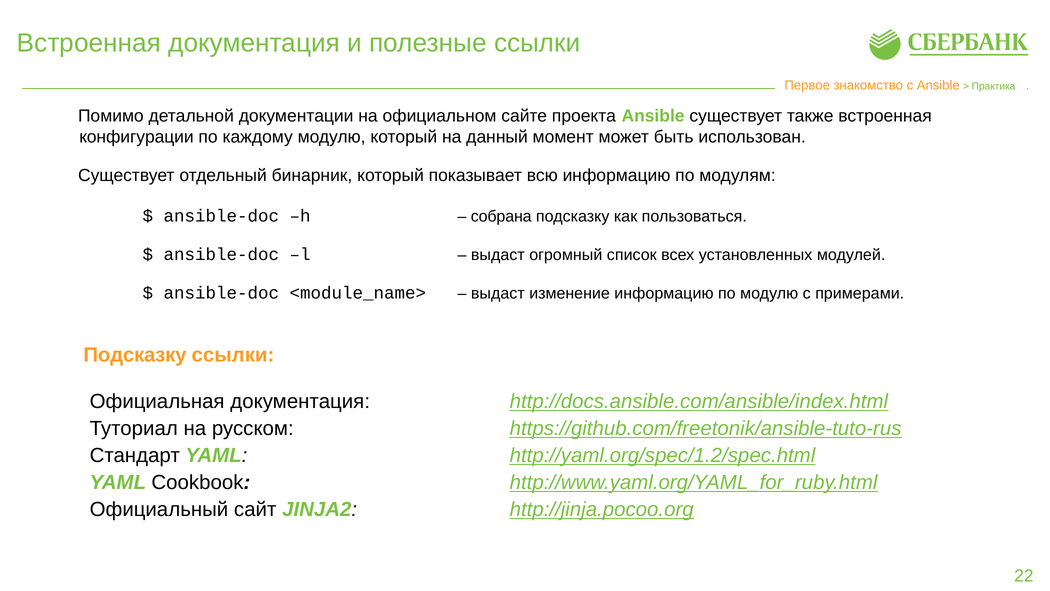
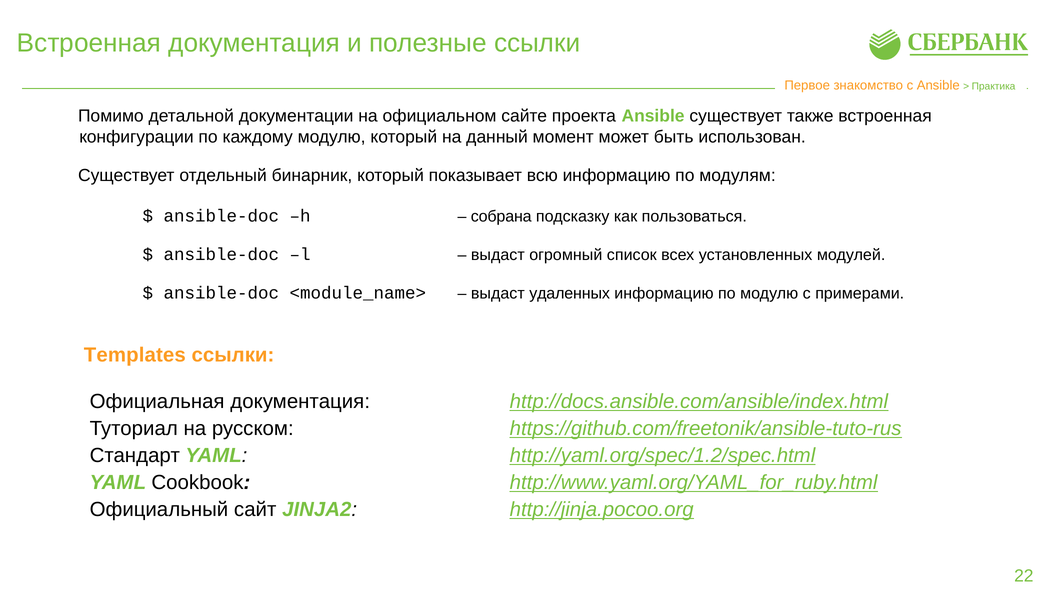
изменение: изменение -> удаленных (570, 293)
Подсказку: Подсказку -> Templates (135, 355)
